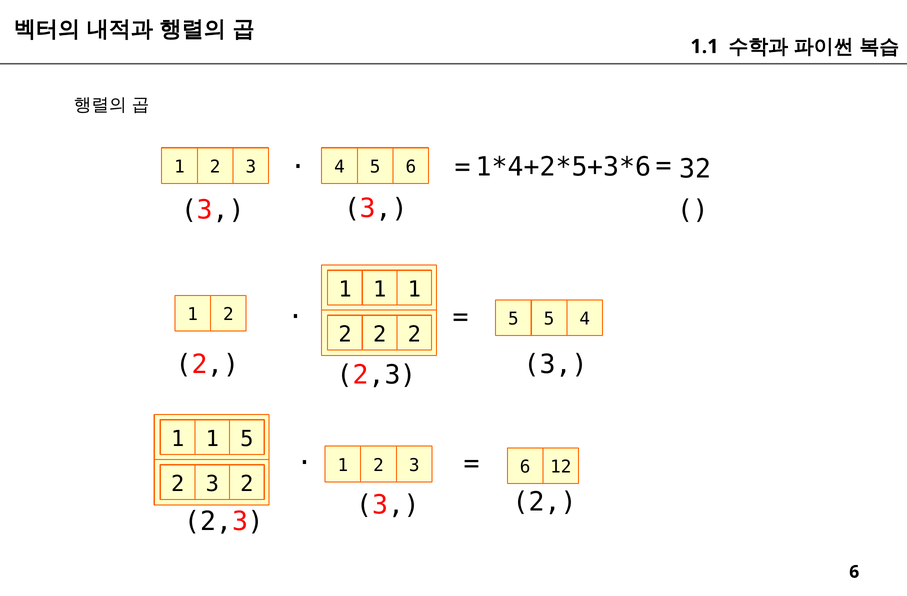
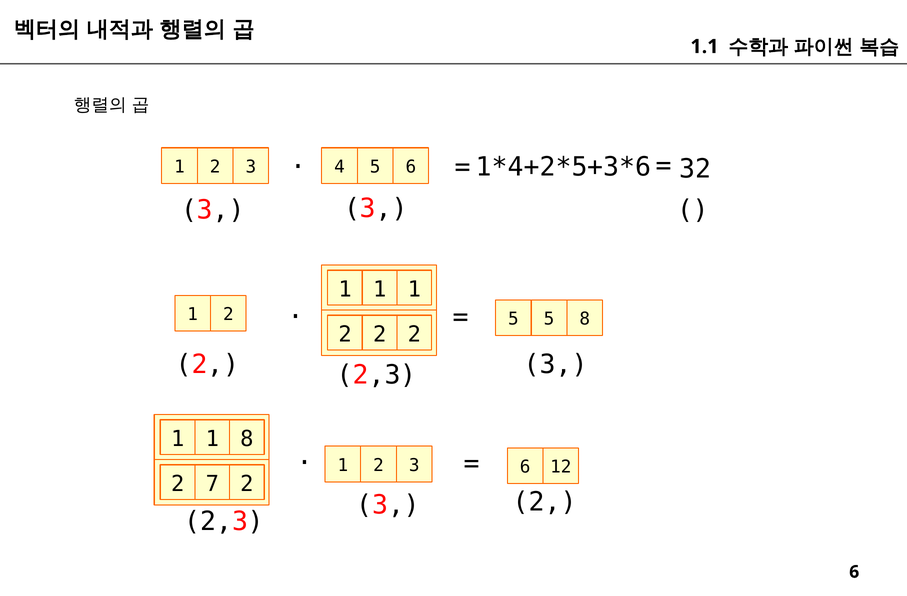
5 4: 4 -> 8 (585, 319)
1 5: 5 -> 8 (247, 439)
3: 3 -> 7 (212, 484)
